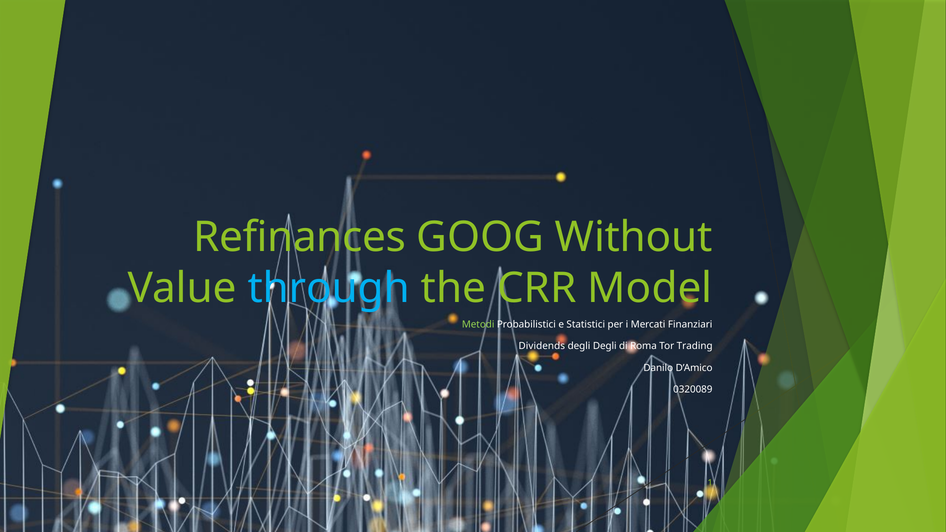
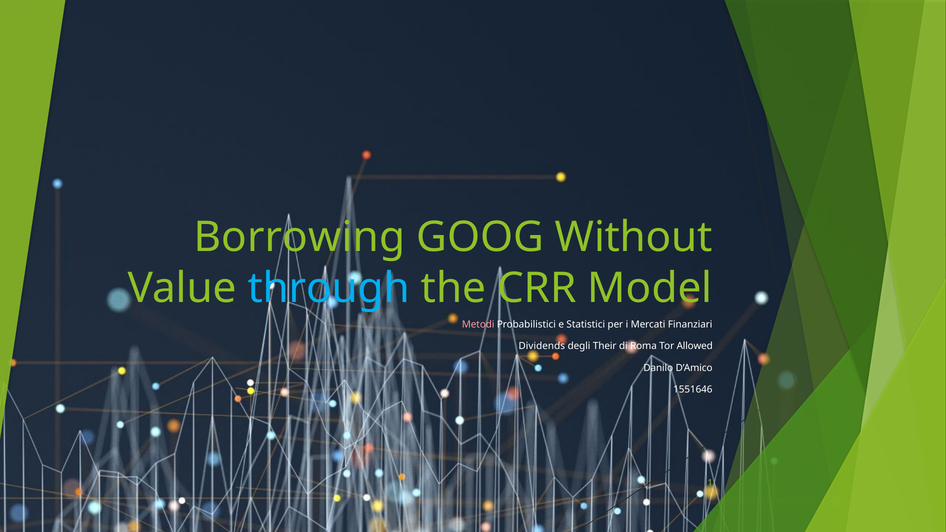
Refinances: Refinances -> Borrowing (299, 237)
Metodi colour: light green -> pink (478, 324)
degli Degli: Degli -> Their (605, 346)
Trading: Trading -> Allowed (695, 346)
0320089: 0320089 -> 1551646 (693, 390)
